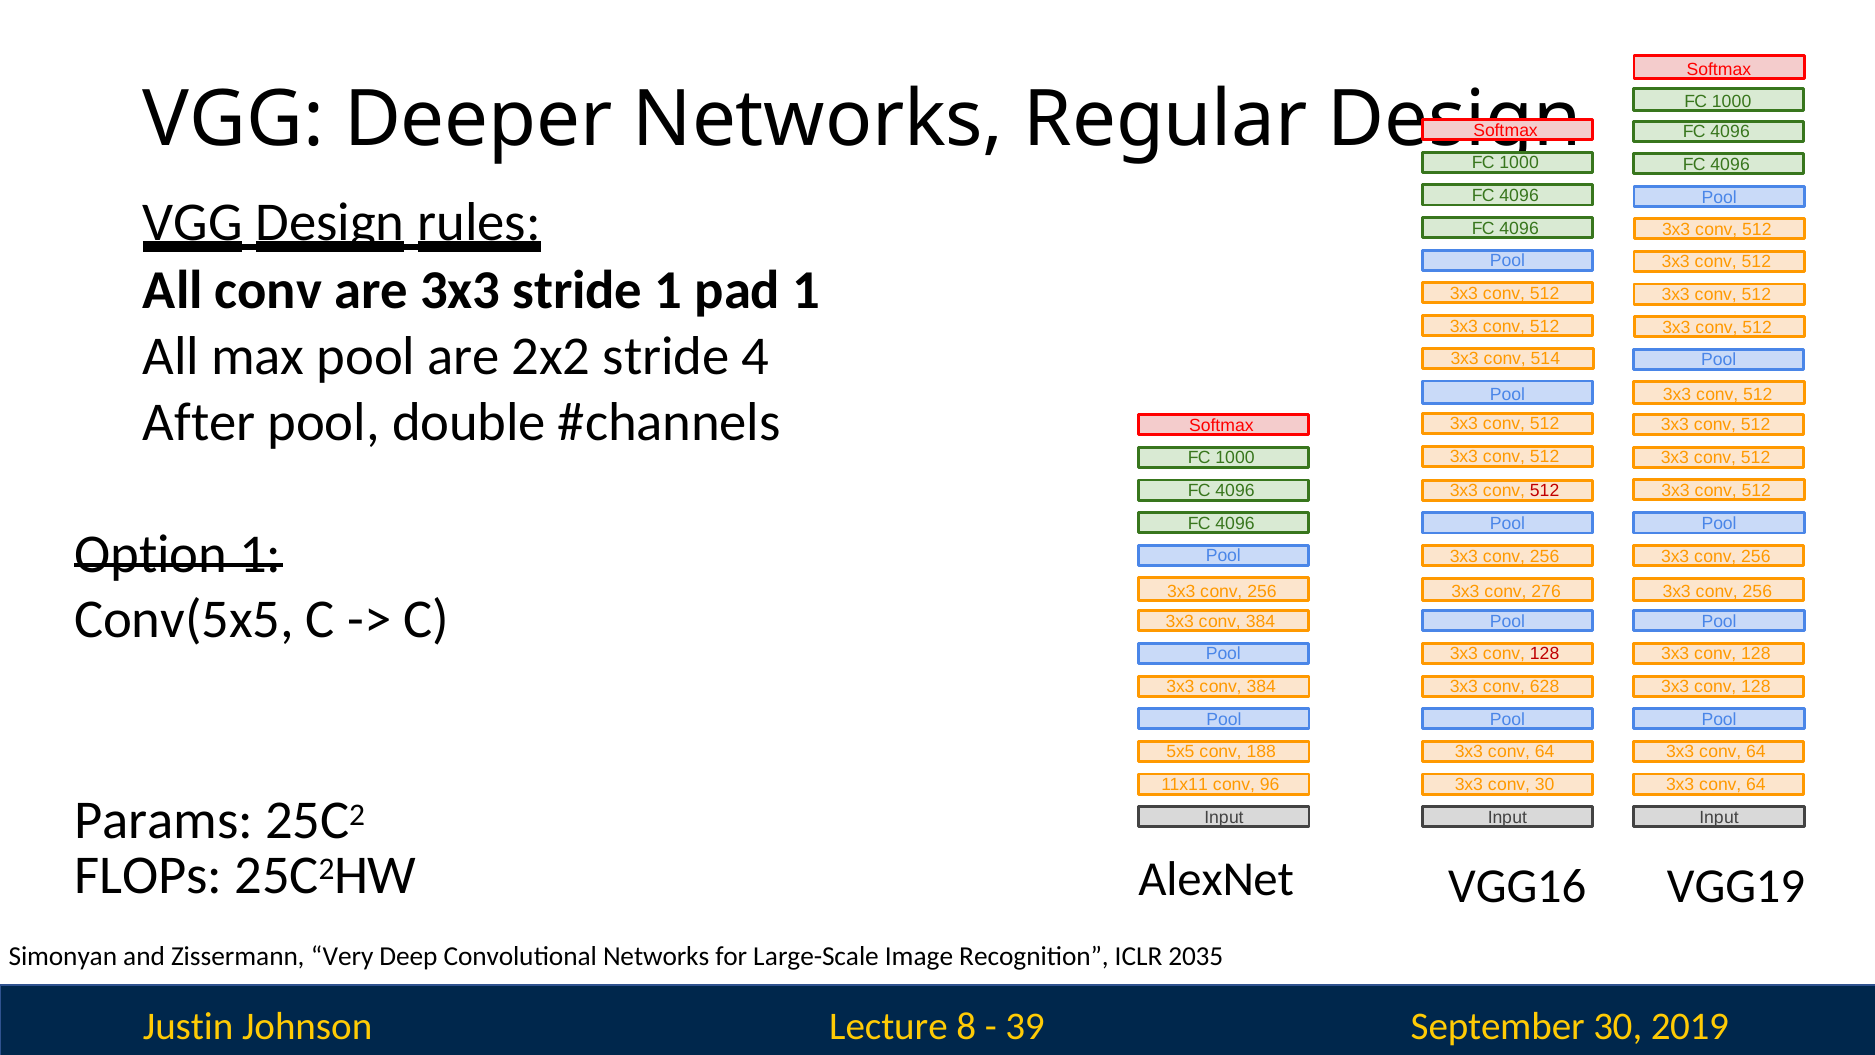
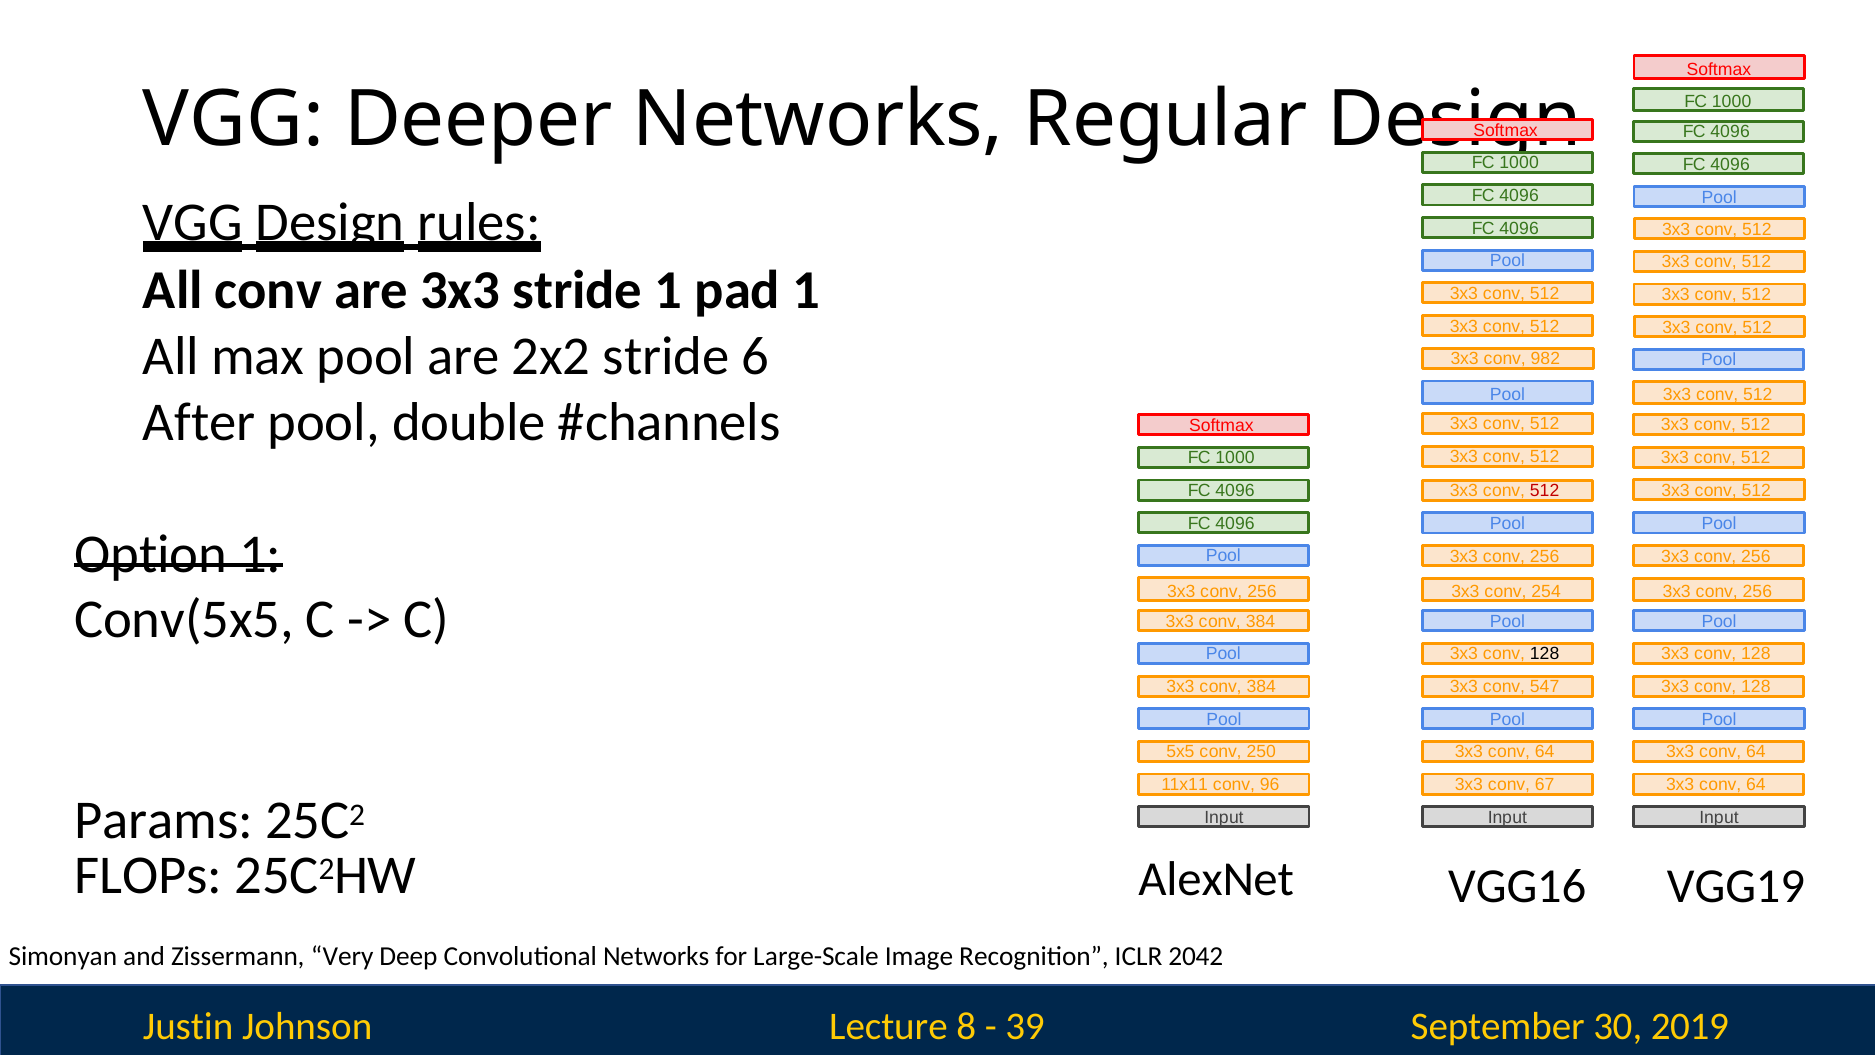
4: 4 -> 6 (755, 356)
514: 514 -> 982 (1545, 359)
276: 276 -> 254 (1546, 591)
128 colour: red -> black (1545, 654)
628: 628 -> 547 (1545, 687)
188: 188 -> 250 (1261, 752)
conv 30: 30 -> 67 (1545, 784)
2035: 2035 -> 2042 (1196, 957)
